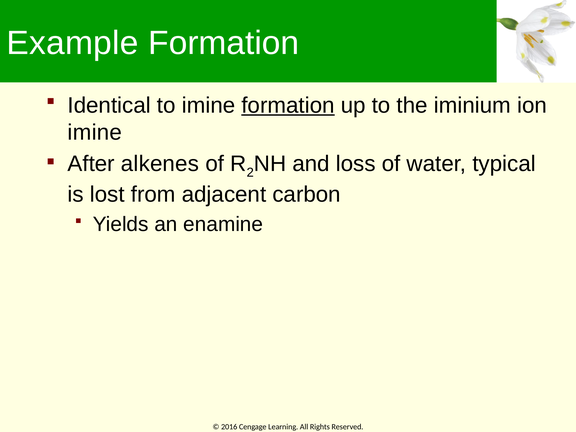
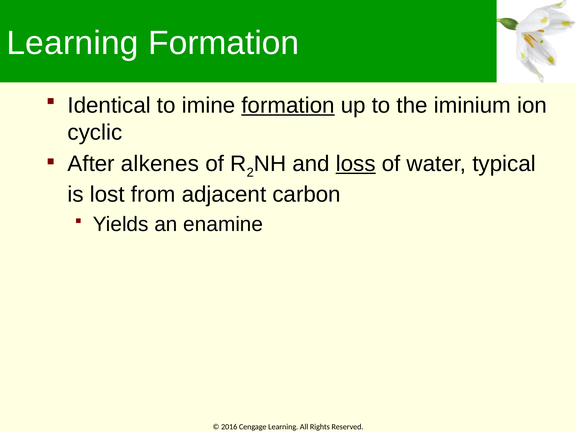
Example: Example -> Learning (73, 43)
imine: imine -> cyclic (95, 132)
loss underline: none -> present (356, 164)
